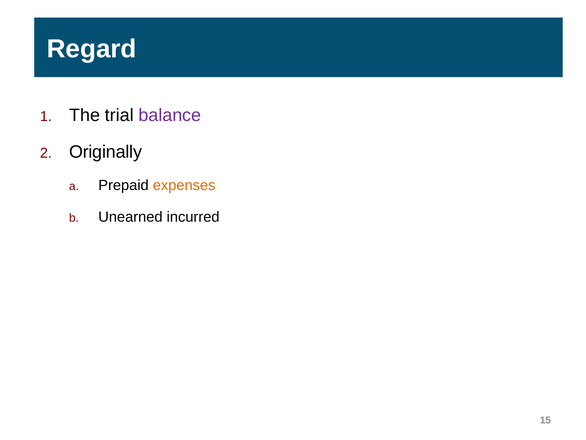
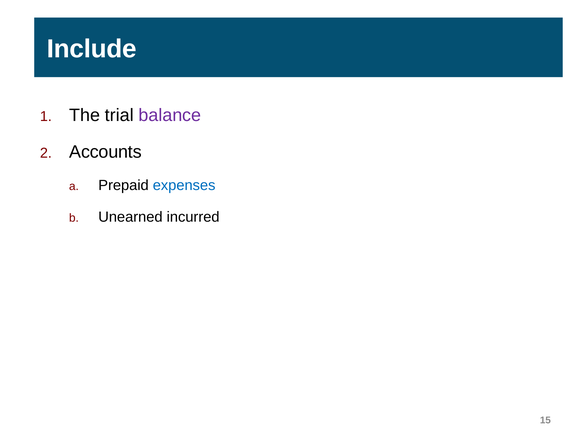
Regard: Regard -> Include (92, 49)
Originally: Originally -> Accounts (105, 152)
expenses colour: orange -> blue (184, 185)
